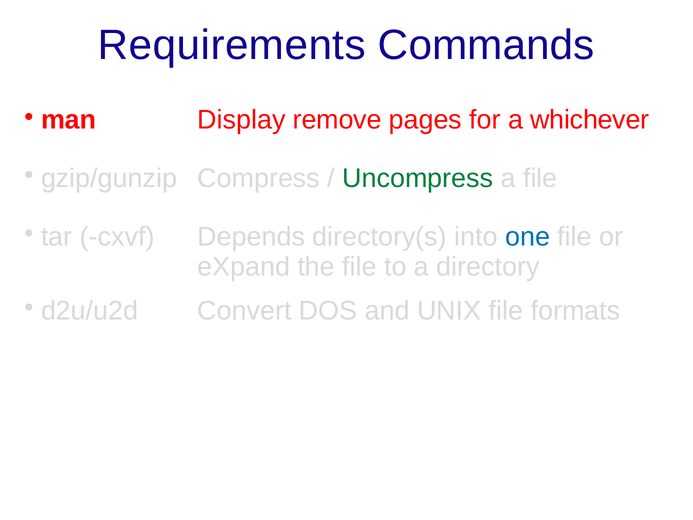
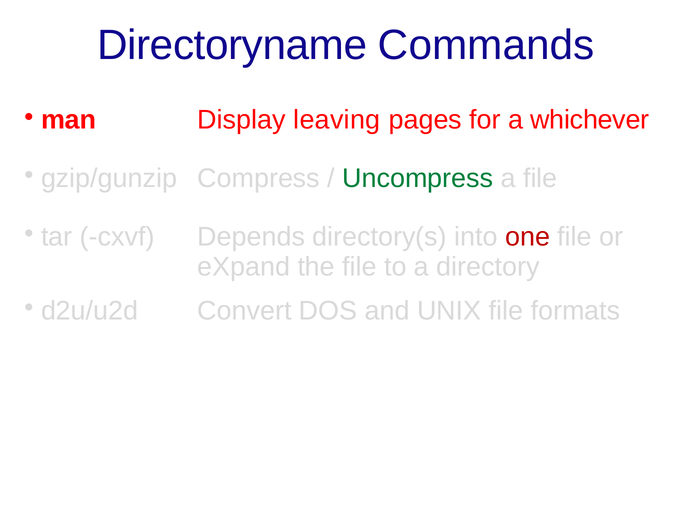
Requirements: Requirements -> Directoryname (232, 45)
remove: remove -> leaving (337, 120)
one colour: blue -> red (528, 237)
